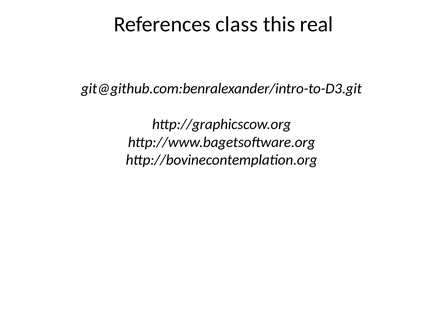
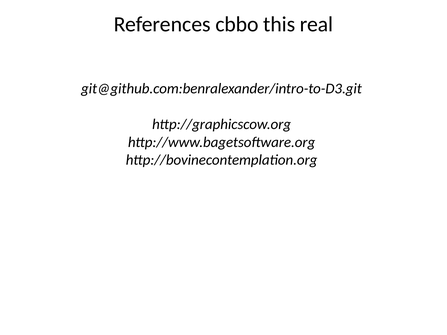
class: class -> cbbo (237, 24)
